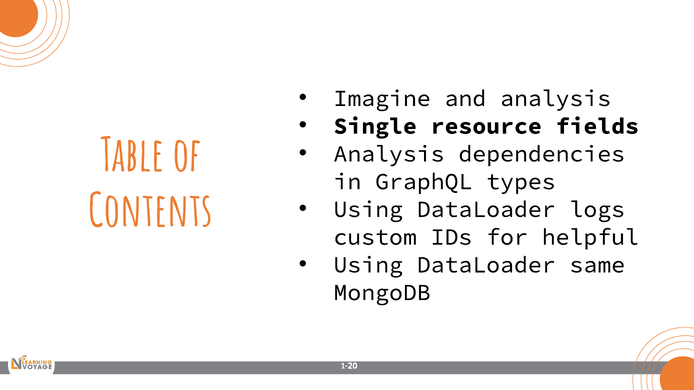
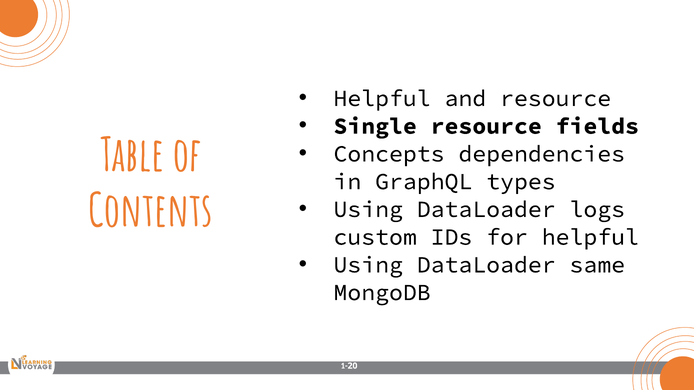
Imagine: Imagine -> Helpful (382, 98)
and analysis: analysis -> resource (556, 98)
Analysis: Analysis -> Concepts (389, 154)
